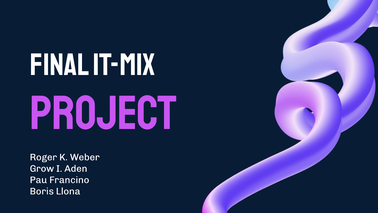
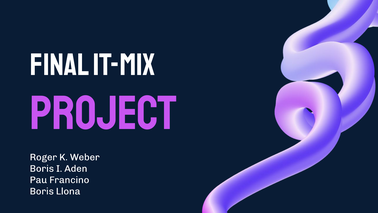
Grow: Grow -> Boris (42, 168)
